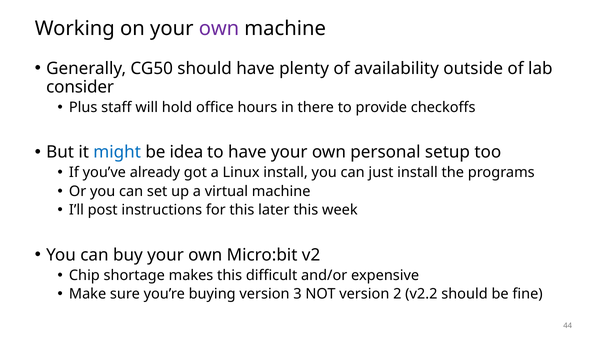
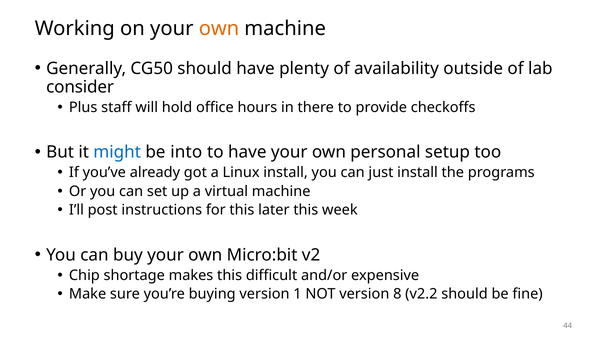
own colour: purple -> orange (219, 28)
idea: idea -> into (186, 152)
3: 3 -> 1 (298, 294)
2: 2 -> 8 (397, 294)
